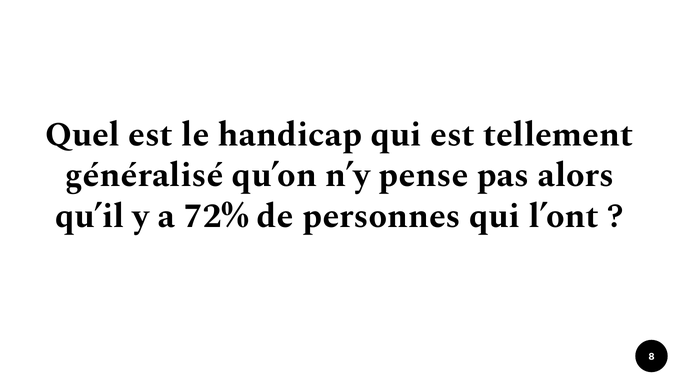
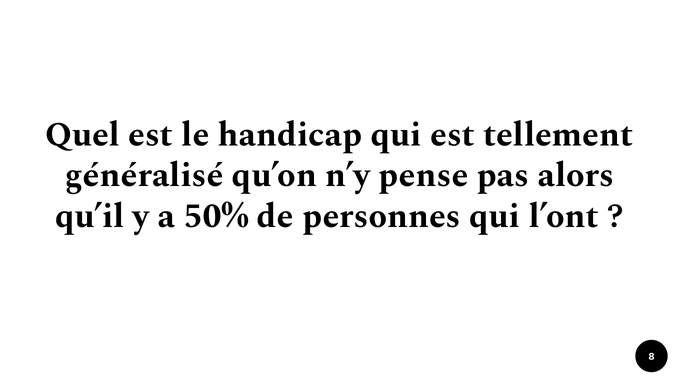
72%: 72% -> 50% (216, 216)
